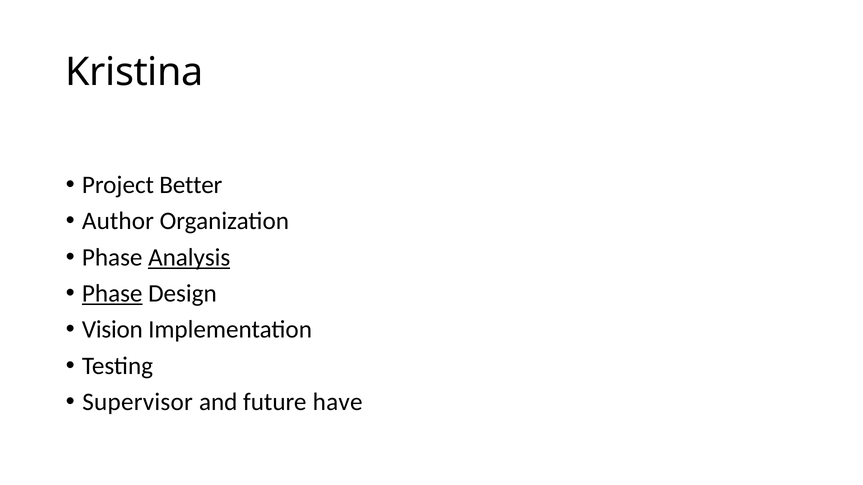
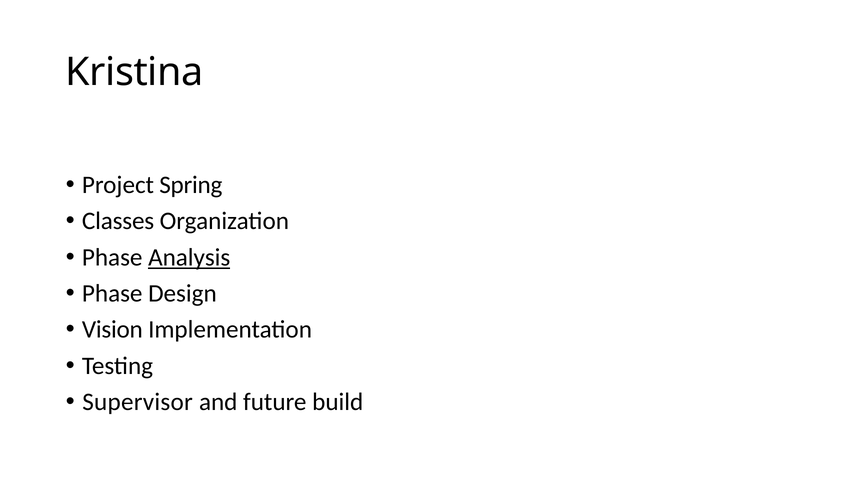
Better: Better -> Spring (191, 185)
Author: Author -> Classes (118, 221)
Phase underline: present -> none (112, 294)
have: have -> build (338, 402)
